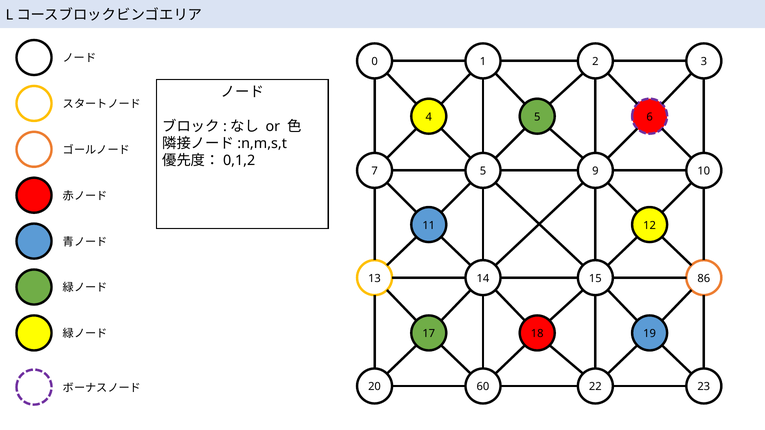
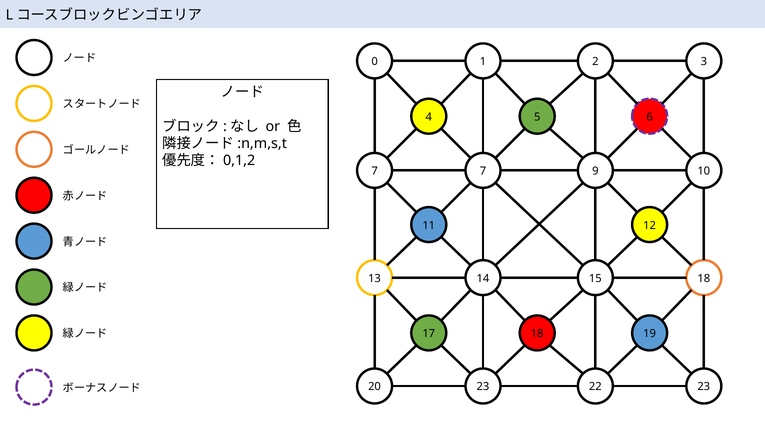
7 5: 5 -> 7 (483, 171)
15 86: 86 -> 18 (704, 279)
20 60: 60 -> 23 (483, 387)
